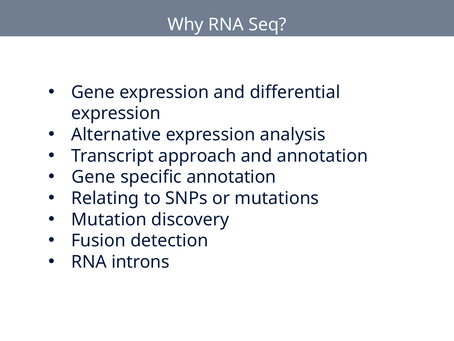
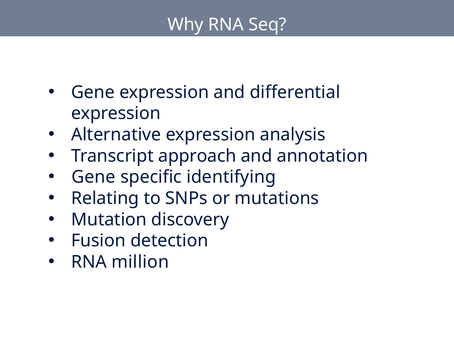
specific annotation: annotation -> identifying (231, 177)
introns: introns -> million (140, 262)
